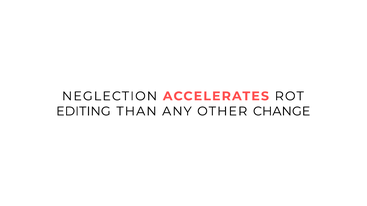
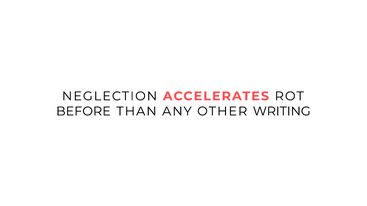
EDITING: EDITING -> BEFORE (83, 112)
CHANGE: CHANGE -> WRITING (282, 112)
